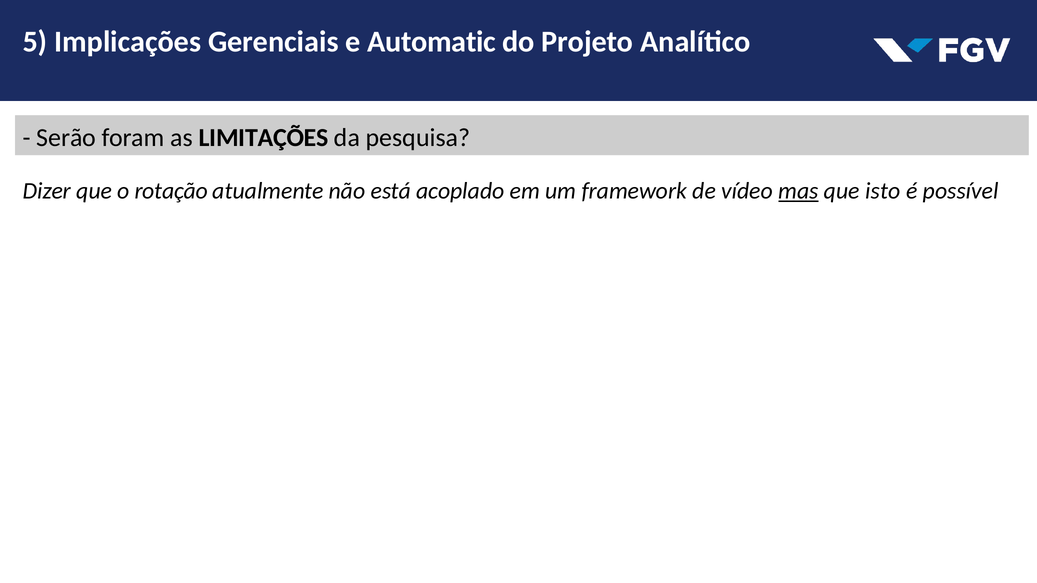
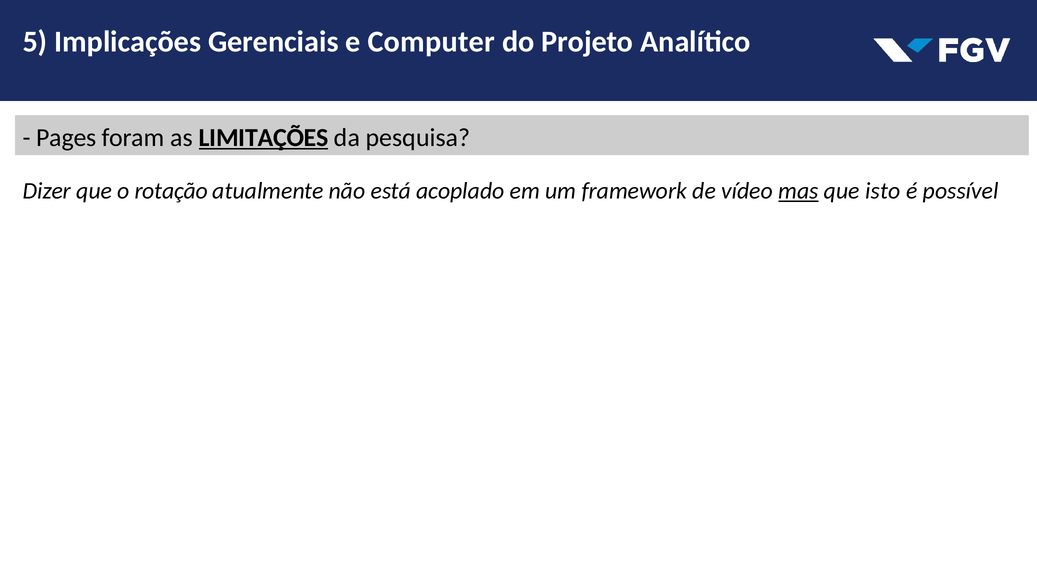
Automatic: Automatic -> Computer (431, 42)
Serão: Serão -> Pages (66, 138)
LIMITAÇÕES underline: none -> present (264, 138)
